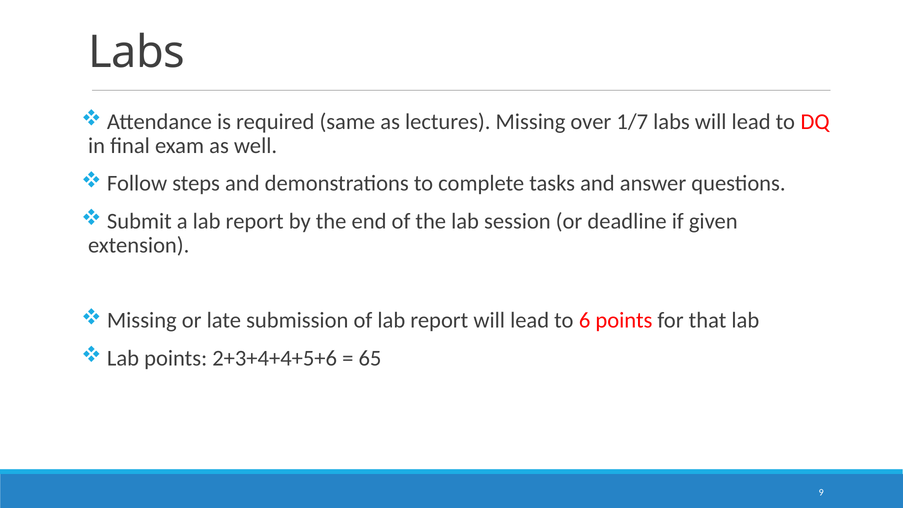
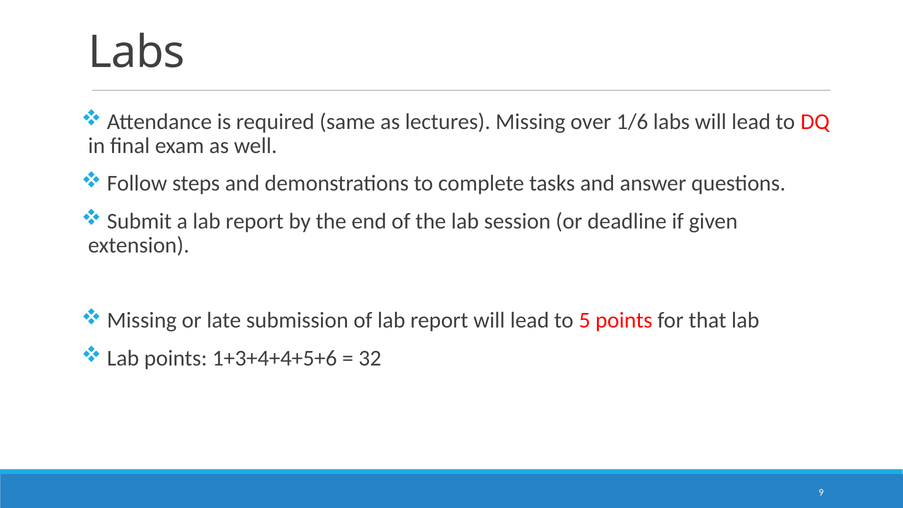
1/7: 1/7 -> 1/6 (632, 122)
6: 6 -> 5 (585, 321)
2+3+4+4+5+6: 2+3+4+4+5+6 -> 1+3+4+4+5+6 (275, 358)
65: 65 -> 32 (370, 358)
